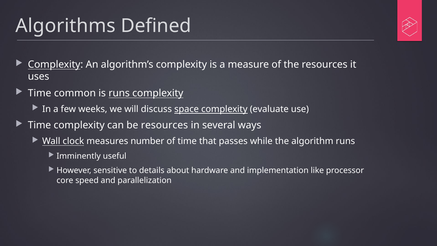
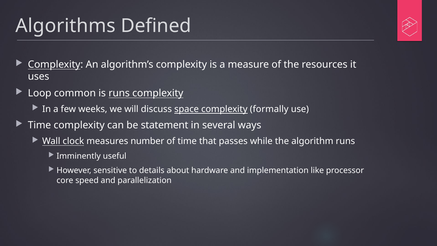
Time: Time -> Loop (40, 93)
evaluate: evaluate -> formally (269, 109)
be resources: resources -> statement (165, 125)
